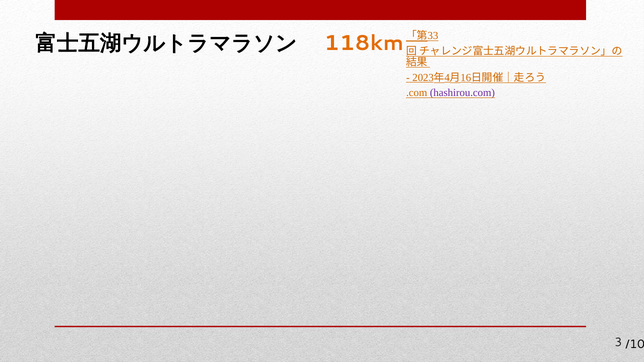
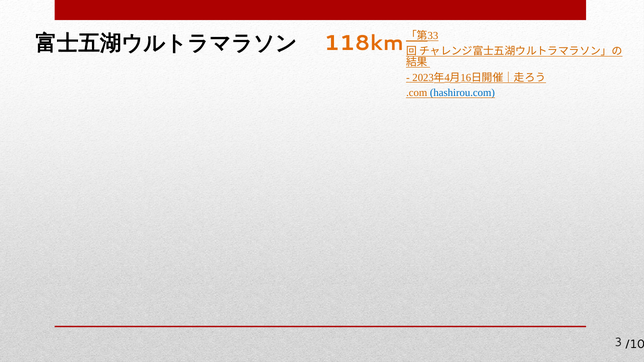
hashirou.com colour: purple -> blue (462, 93)
